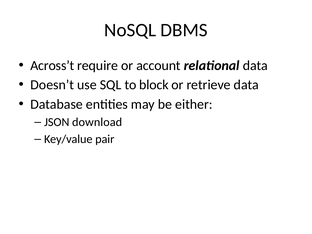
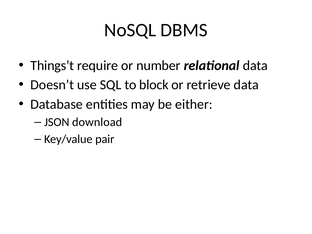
Across’t: Across’t -> Things’t (52, 65)
account: account -> number (158, 65)
